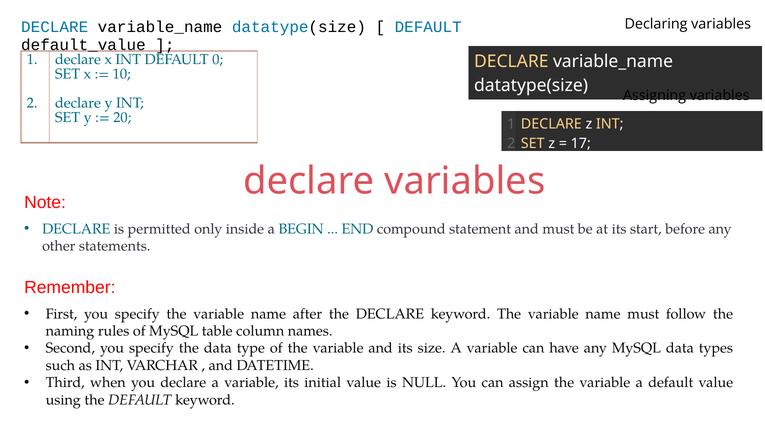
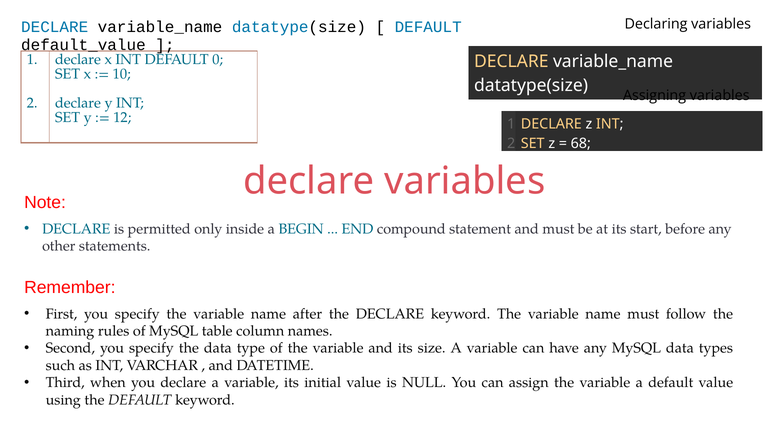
20: 20 -> 12 (122, 117)
17: 17 -> 68 (581, 144)
